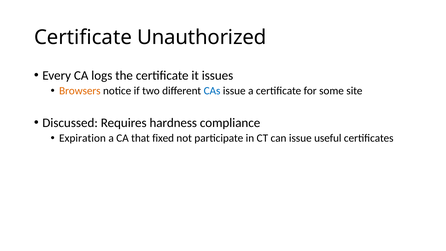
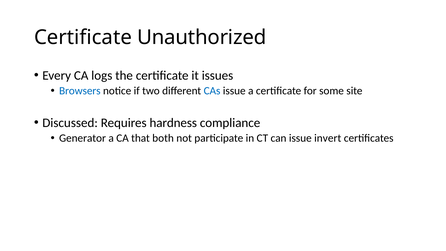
Browsers colour: orange -> blue (80, 91)
Expiration: Expiration -> Generator (82, 138)
fixed: fixed -> both (163, 138)
useful: useful -> invert (328, 138)
